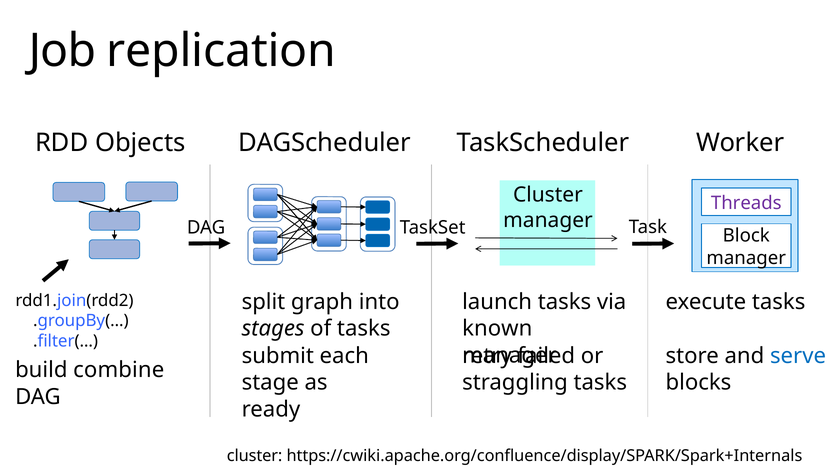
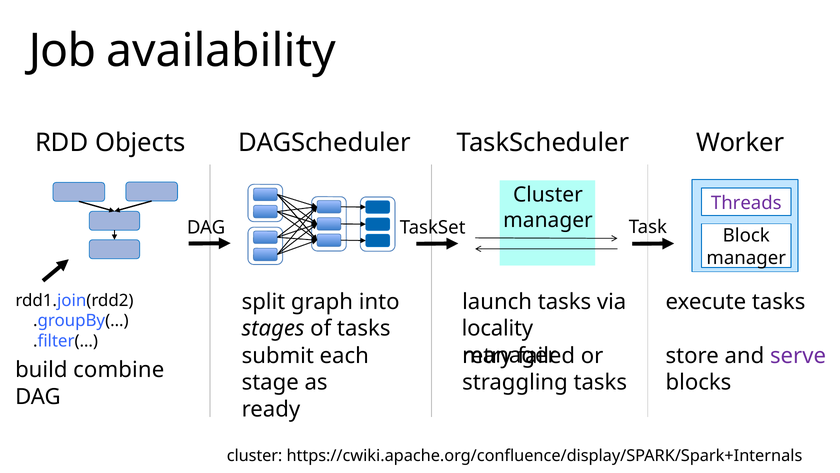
replication: replication -> availability (221, 51)
known: known -> locality (497, 328)
serve colour: blue -> purple (798, 356)
